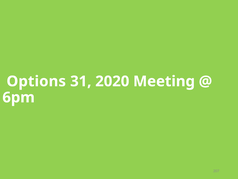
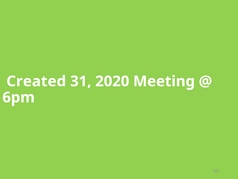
Options: Options -> Created (36, 81)
